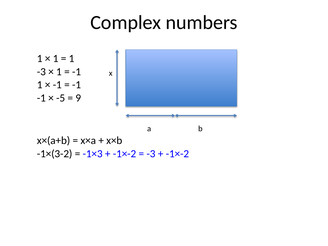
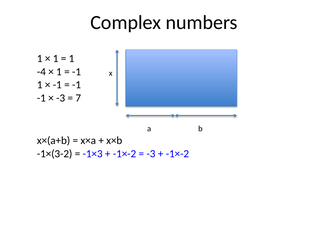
-3: -3 -> -4 (41, 72)
-5: -5 -> -3 (61, 98)
9: 9 -> 7 (78, 98)
